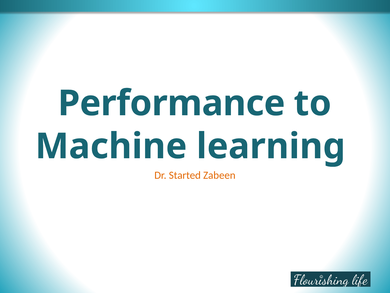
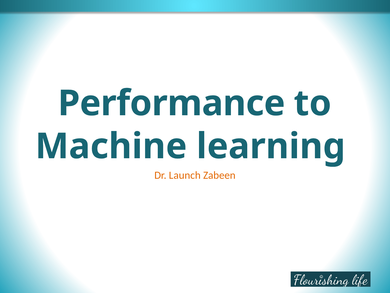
Started: Started -> Launch (185, 175)
